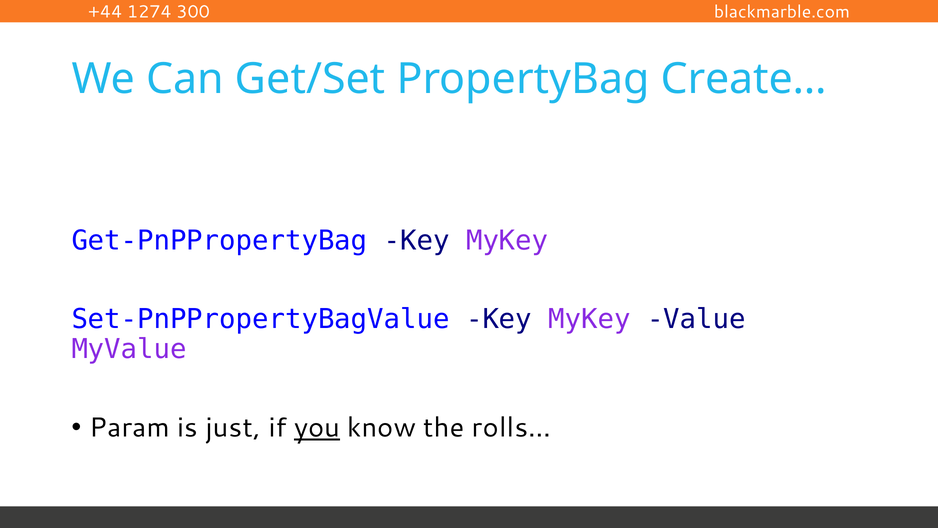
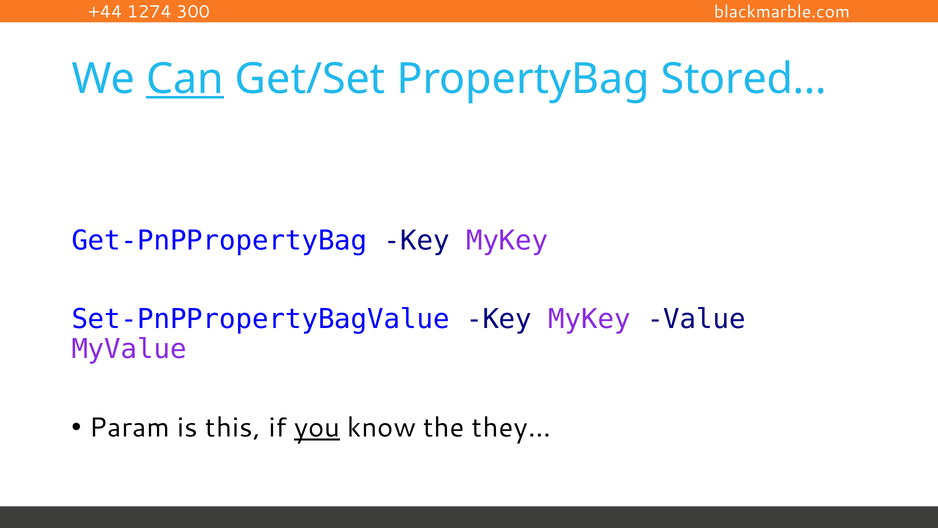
Can underline: none -> present (185, 79)
Create…: Create… -> Stored… (744, 79)
just: just -> this (233, 427)
rolls…: rolls… -> they… (512, 427)
